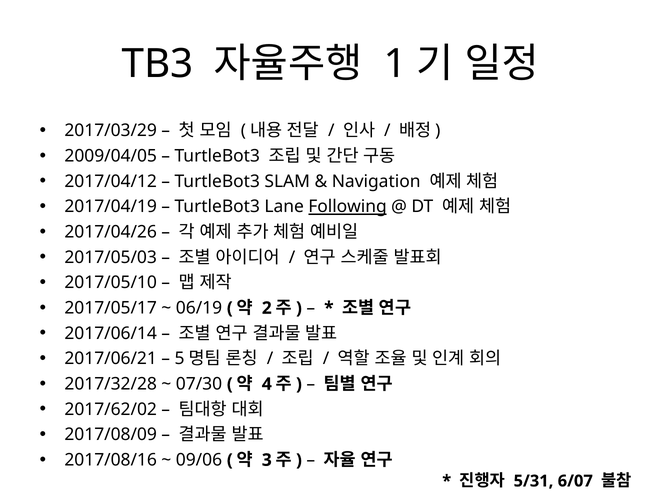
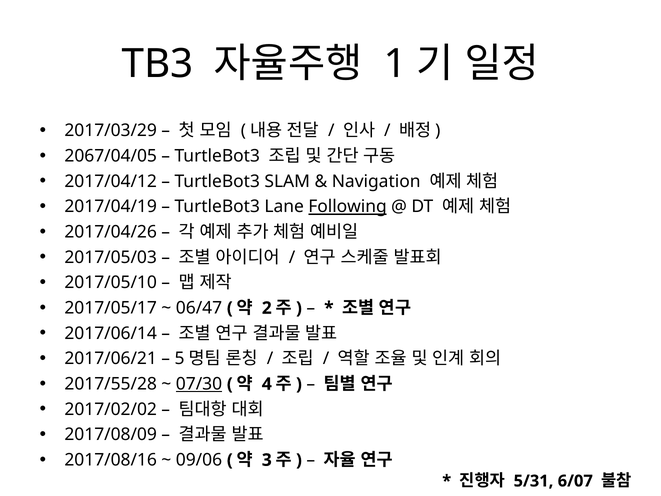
2009/04/05: 2009/04/05 -> 2067/04/05 (111, 156)
06/19: 06/19 -> 06/47 (199, 308)
2017/32/28: 2017/32/28 -> 2017/55/28 (111, 384)
07/30 underline: none -> present (199, 384)
2017/62/02: 2017/62/02 -> 2017/02/02 (111, 409)
